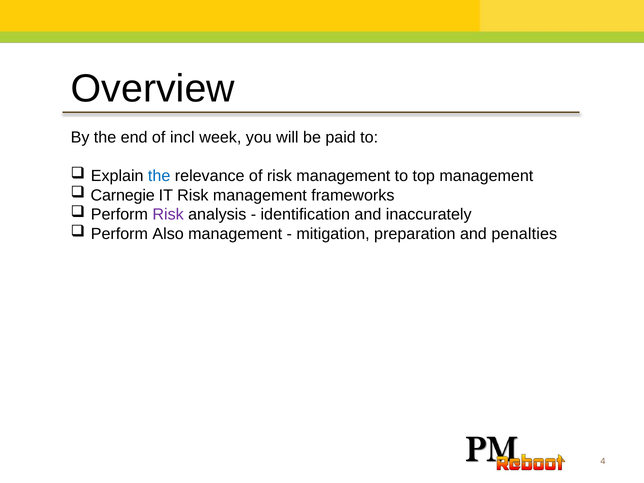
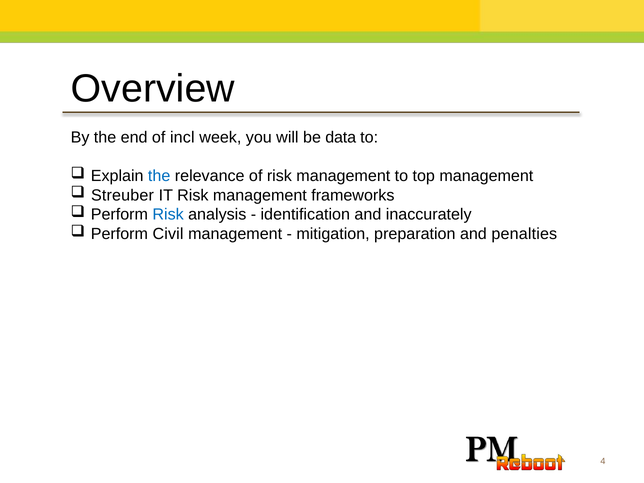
paid: paid -> data (341, 137)
Carnegie: Carnegie -> Streuber (122, 195)
Risk colour: purple -> blue (168, 215)
Also: Also -> Civil (168, 234)
